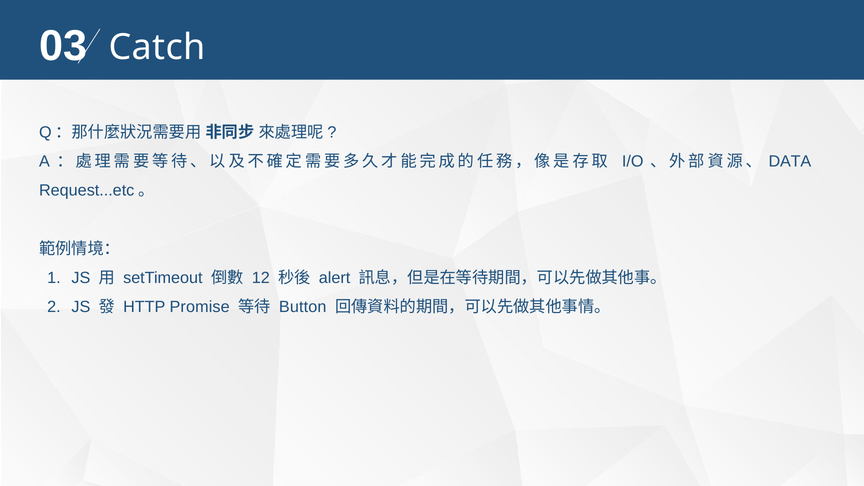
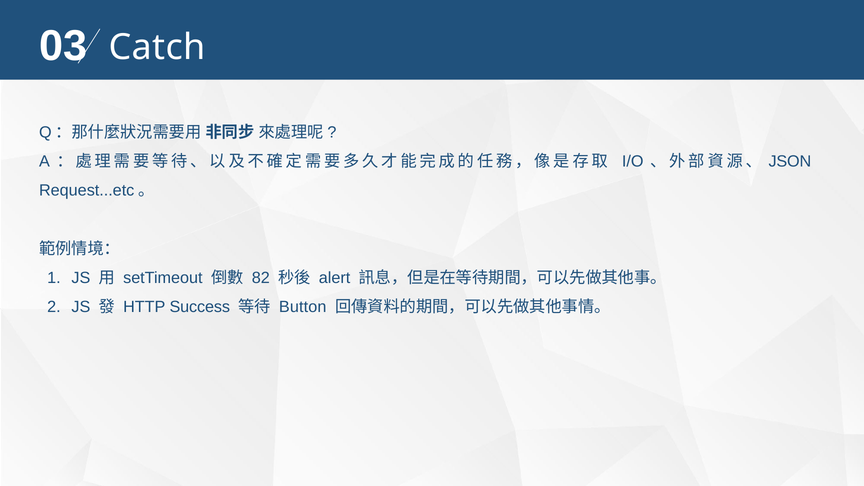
DATA: DATA -> JSON (790, 161)
12: 12 -> 82 (261, 278)
Promise: Promise -> Success (200, 307)
